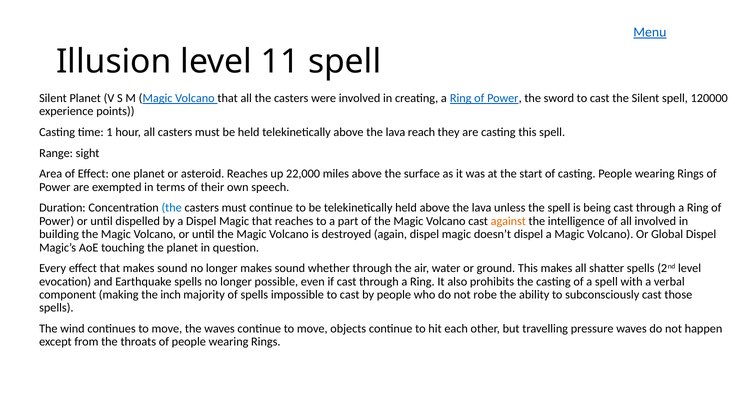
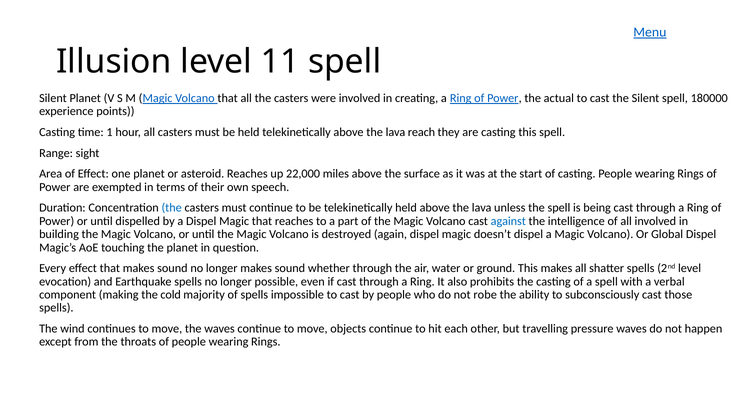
sword: sword -> actual (559, 98)
120000: 120000 -> 180000 (709, 98)
against colour: orange -> blue (508, 221)
inch: inch -> cold (171, 295)
